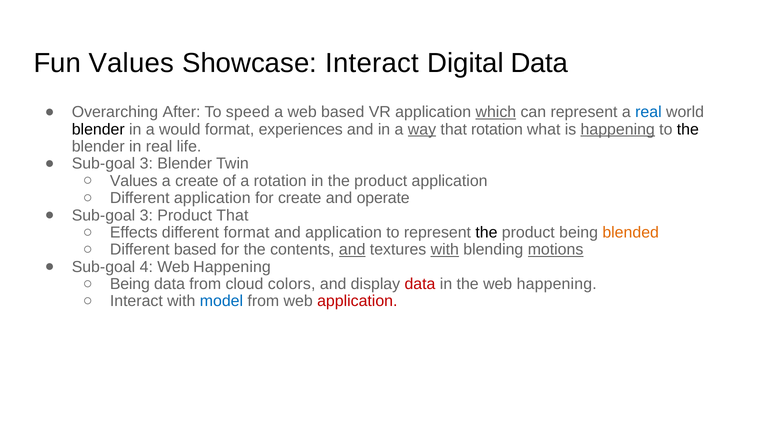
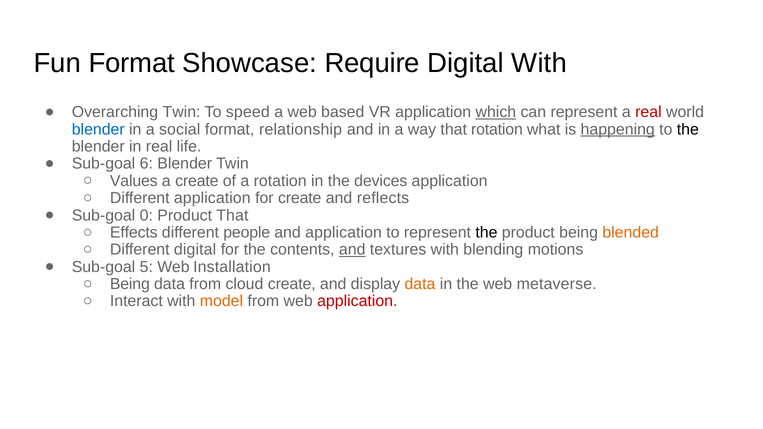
Fun Values: Values -> Format (132, 63)
Showcase Interact: Interact -> Require (372, 63)
Digital Data: Data -> With (539, 63)
Overarching After: After -> Twin (182, 112)
real colour: blue -> red (648, 112)
blender colour: black -> blue (98, 129)
would: would -> social (180, 129)
experiences: experiences -> relationship (301, 129)
way underline: present -> none (422, 129)
3: 3 -> 6 (146, 164)
in the product: product -> devices (381, 181)
operate: operate -> reflects (383, 198)
3: 3 -> 0 (146, 215)
different format: format -> people (247, 233)
Different based: based -> digital (195, 250)
with underline: present -> none (445, 250)
motions underline: present -> none (556, 250)
4: 4 -> 5 (146, 267)
Happening: Happening -> Installation (232, 267)
cloud colors: colors -> create (292, 284)
data colour: red -> orange (420, 284)
the web happening: happening -> metaverse (557, 284)
model colour: blue -> orange (221, 301)
